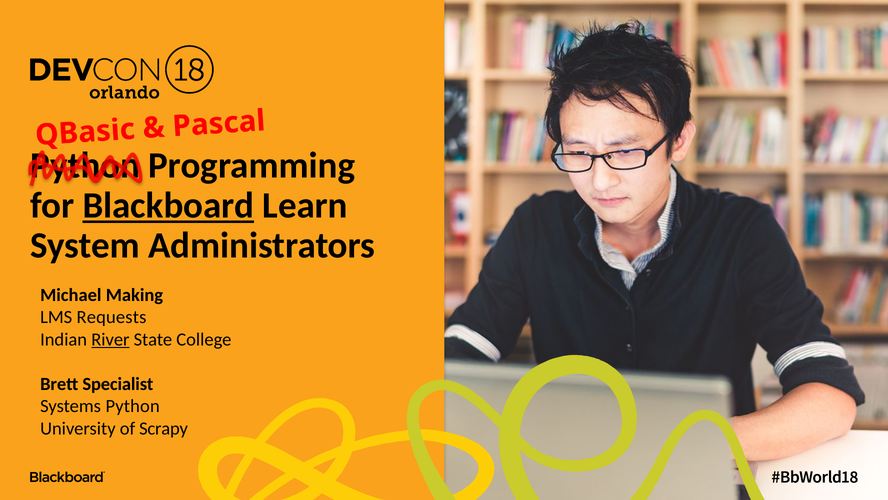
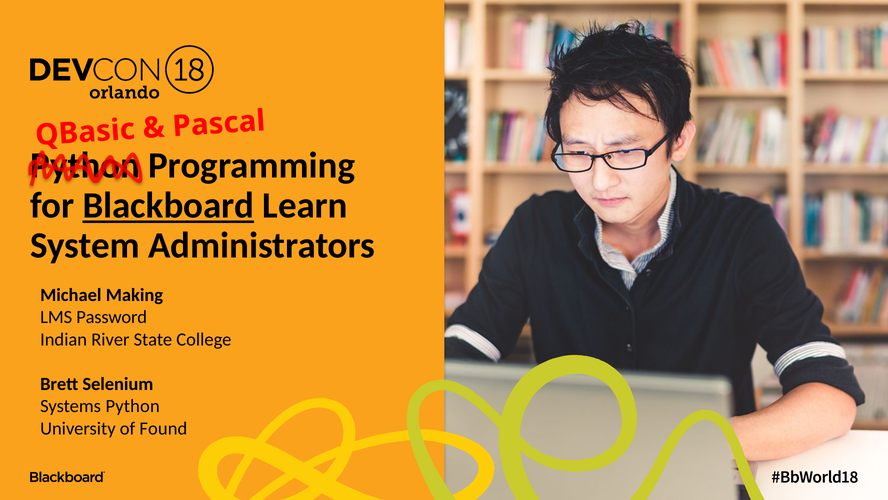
Requests: Requests -> Password (112, 317)
River underline: present -> none (110, 339)
Specialist: Specialist -> Selenium (118, 384)
Scrapy: Scrapy -> Found (163, 428)
